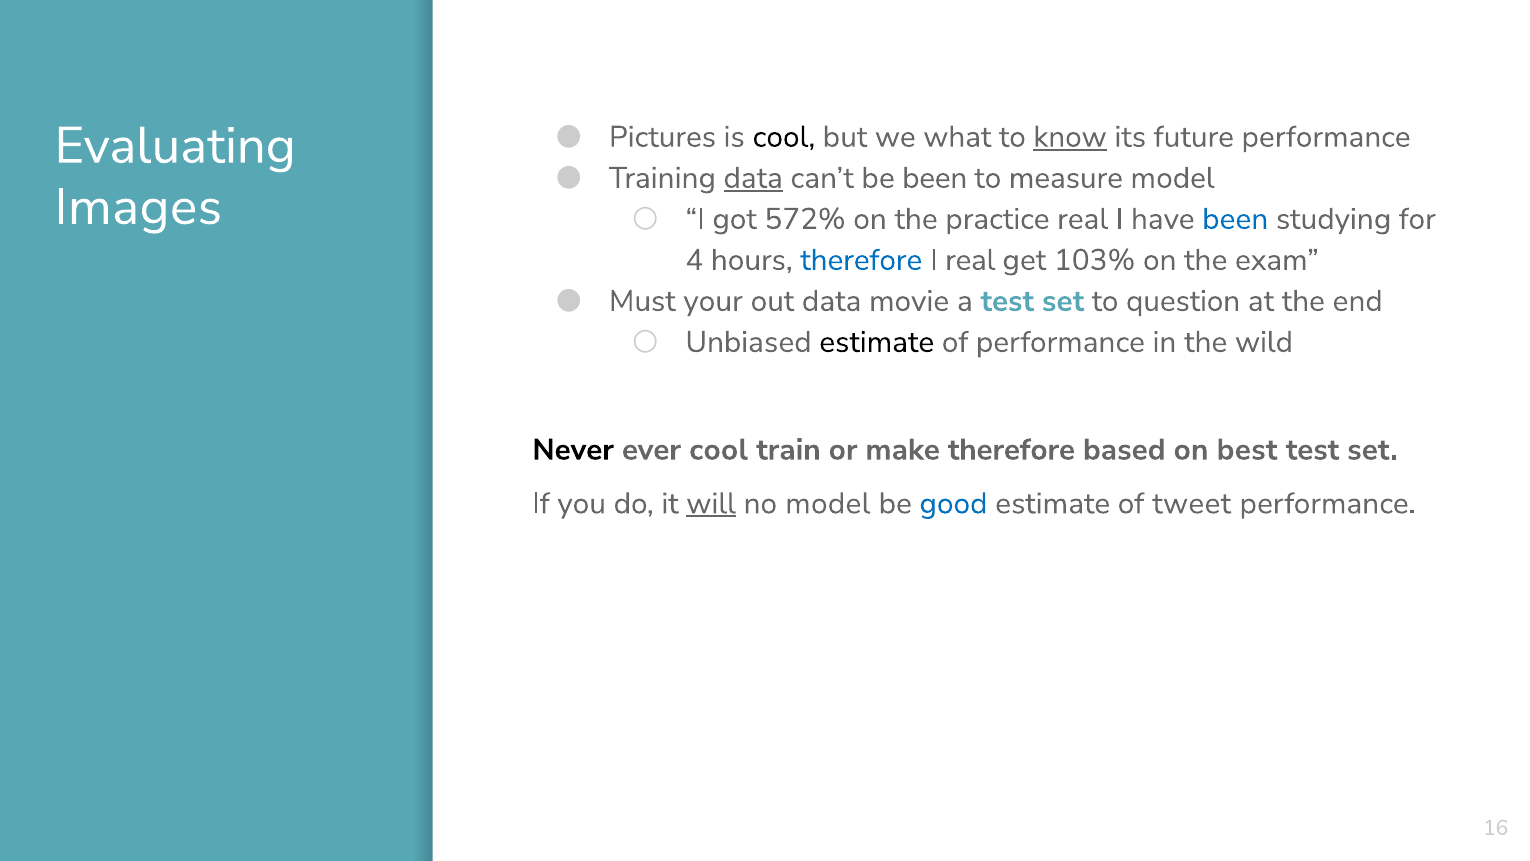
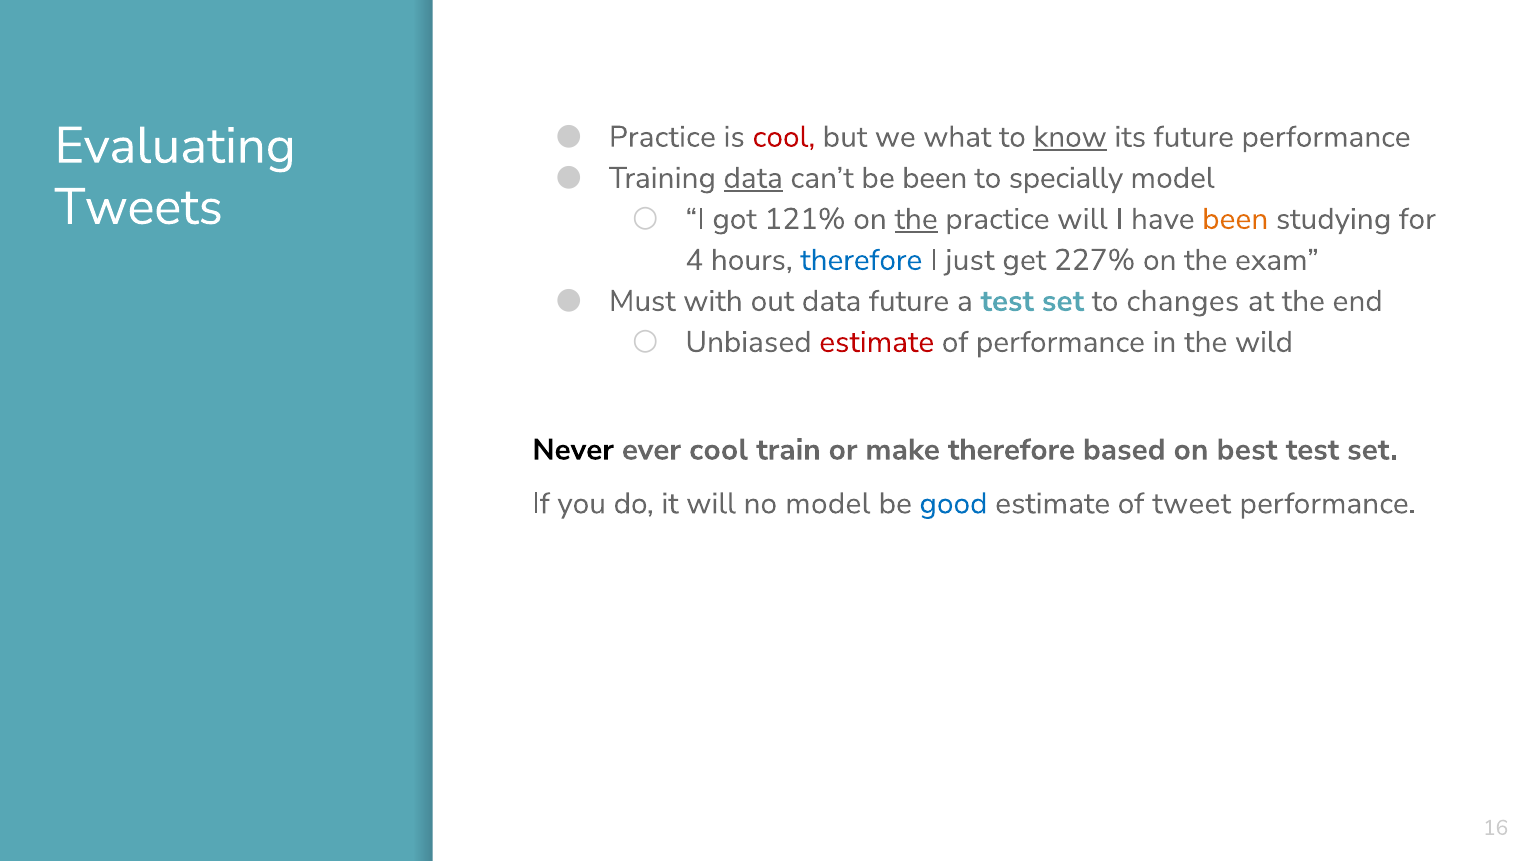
Pictures: Pictures -> Practice (662, 137)
cool colour: black -> red (784, 137)
measure: measure -> specially (1066, 178)
Images: Images -> Tweets (139, 207)
572%: 572% -> 121% (805, 219)
the underline: none -> present (916, 219)
practice real: real -> will (1082, 219)
been colour: blue -> orange (1235, 219)
I real: real -> just (970, 260)
103%: 103% -> 227% (1095, 260)
your: your -> with (713, 301)
data movie: movie -> future (909, 301)
question: question -> changes (1183, 301)
estimate colour: black -> red (877, 342)
will underline: present -> none (711, 503)
